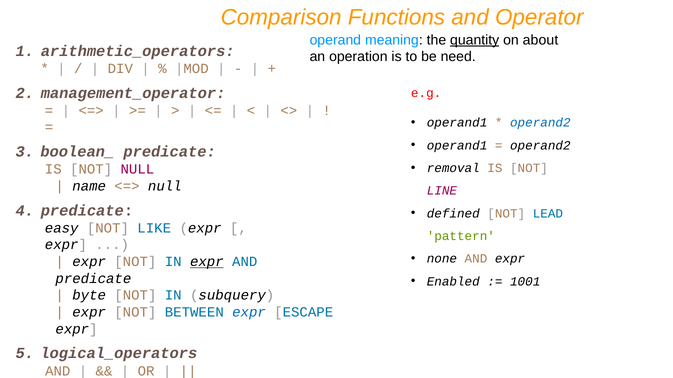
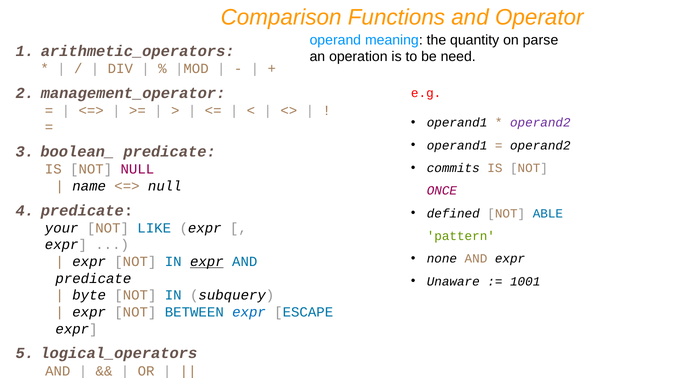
quantity underline: present -> none (475, 40)
about: about -> parse (540, 40)
operand2 colour: blue -> purple (540, 123)
removal: removal -> commits (453, 168)
LINE: LINE -> ONCE (442, 191)
LEAD: LEAD -> ABLE (548, 214)
easy: easy -> your (62, 228)
Enabled: Enabled -> Unaware (453, 282)
